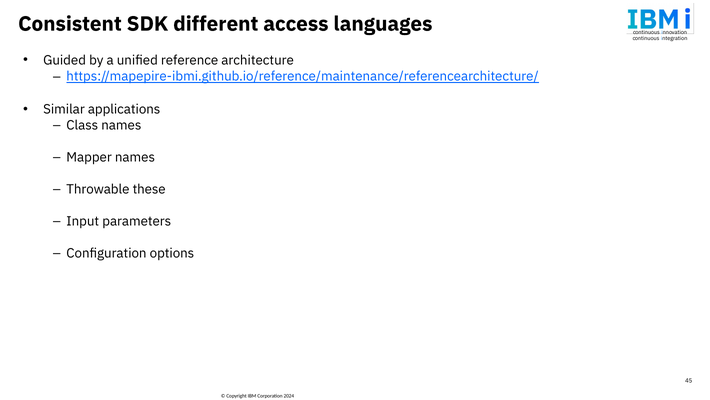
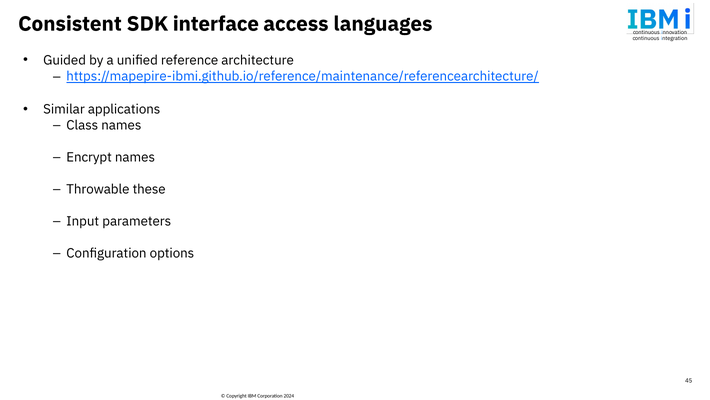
different: different -> interface (216, 24)
Mapper: Mapper -> Encrypt (89, 157)
